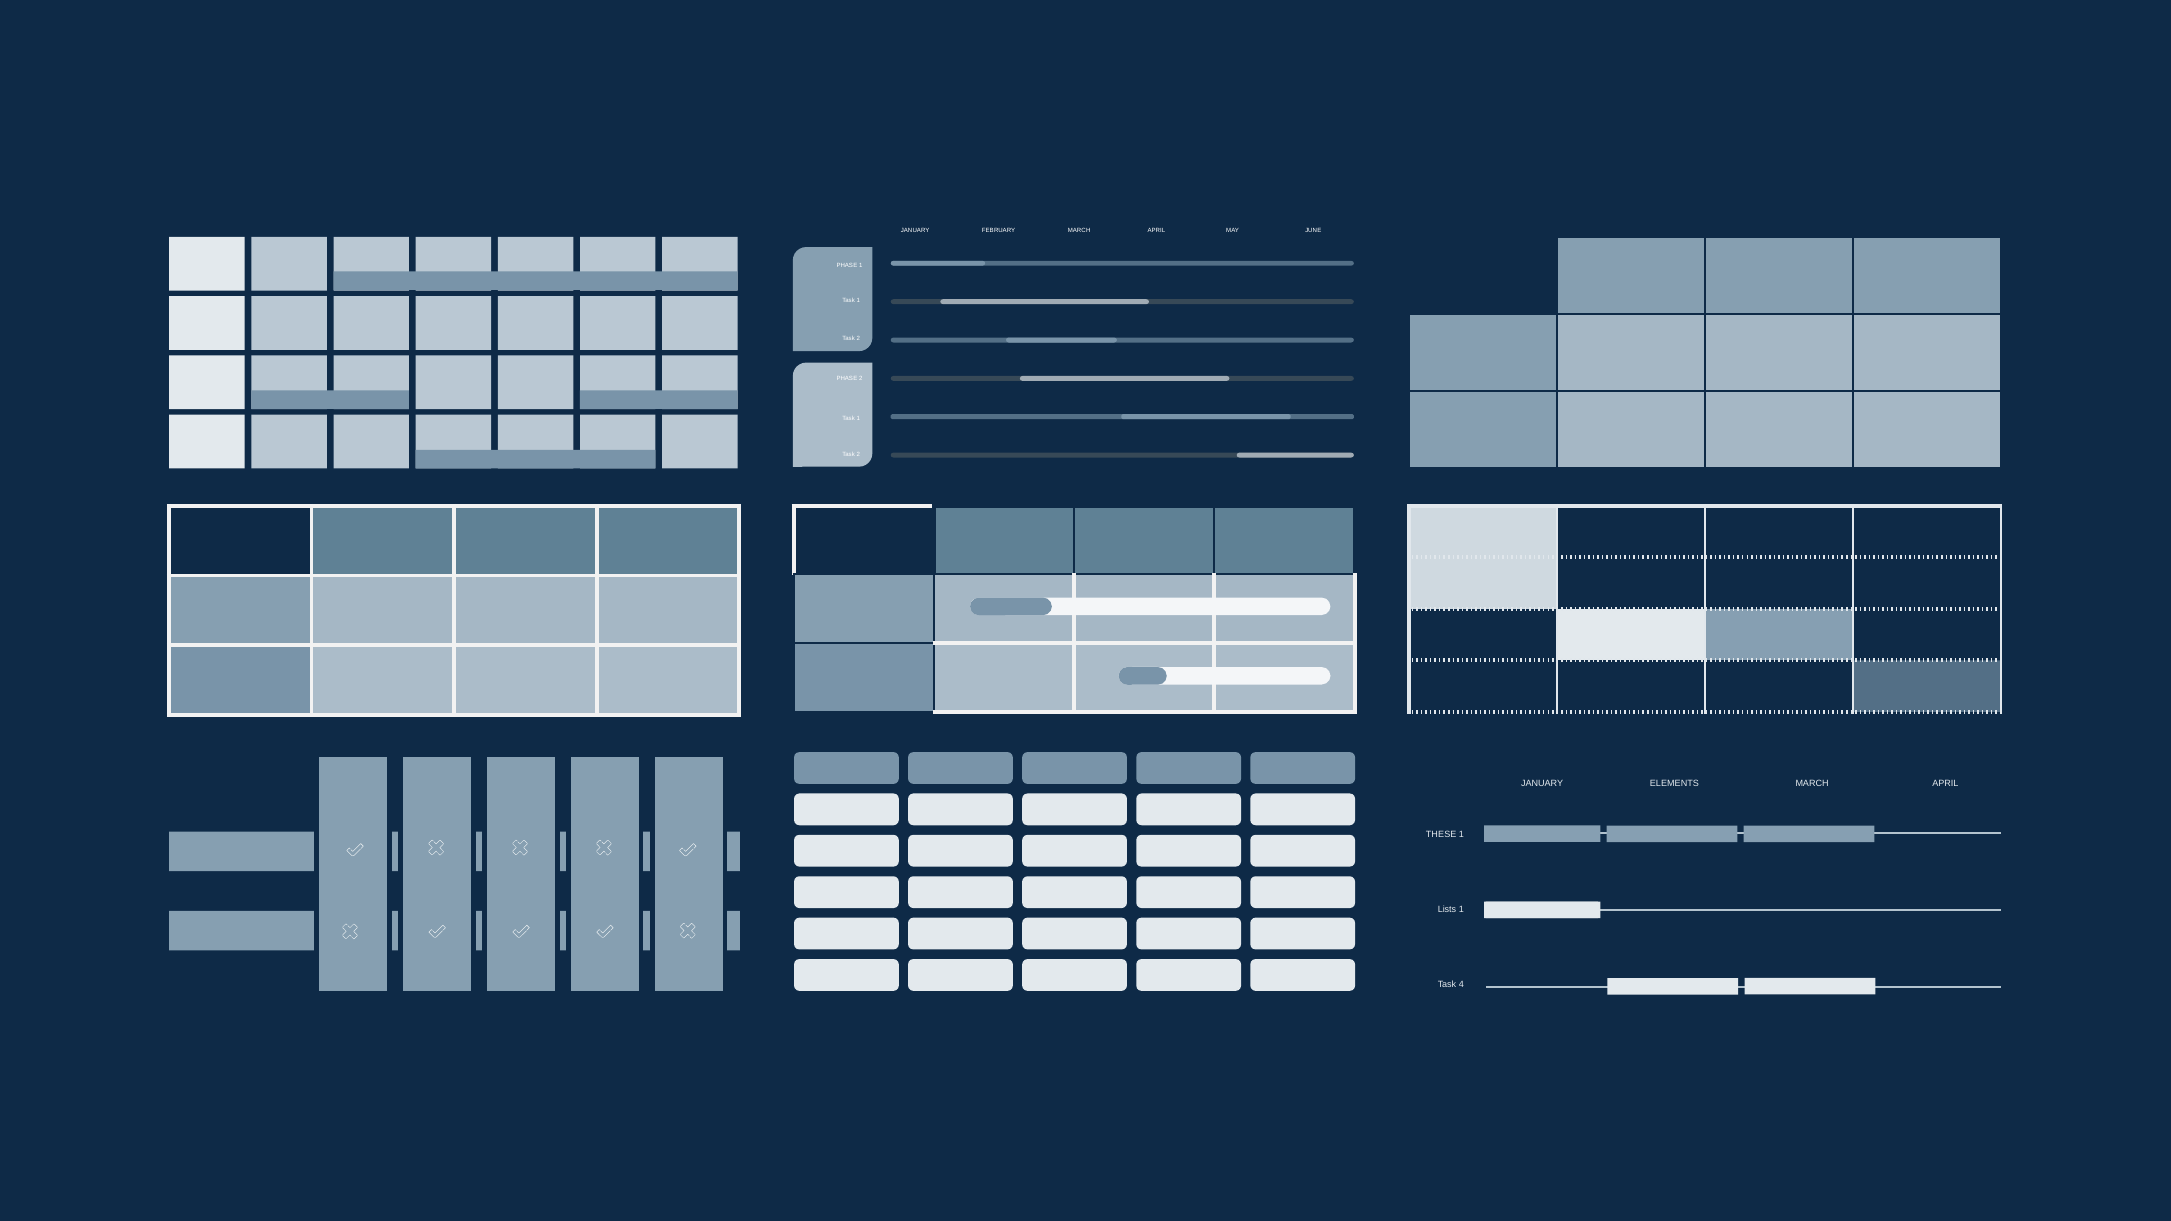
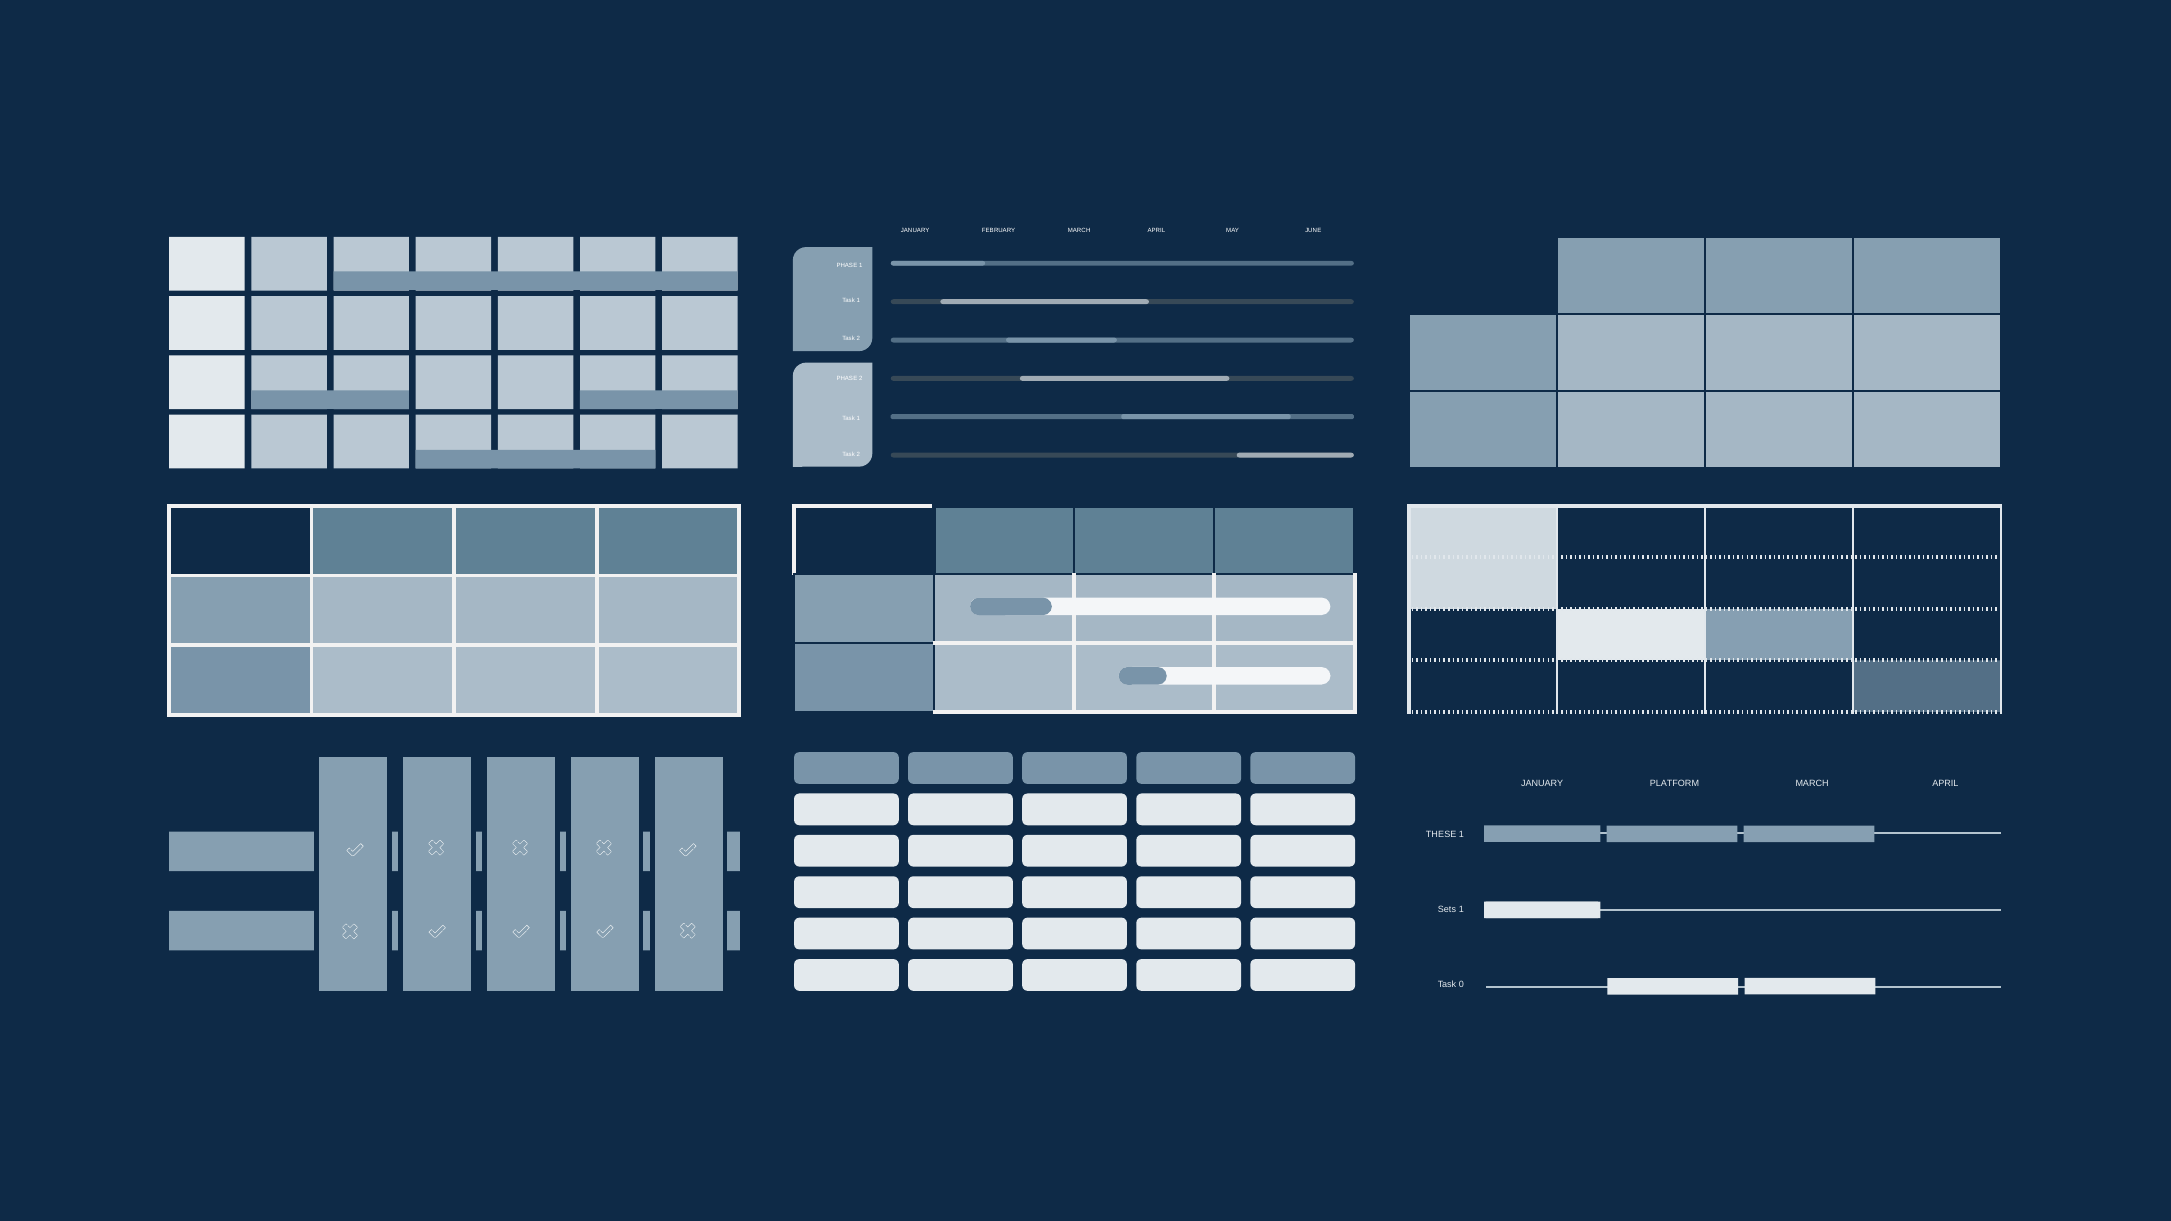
ELEMENTS: ELEMENTS -> PLATFORM (1674, 784)
Lists: Lists -> Sets (1447, 909)
4: 4 -> 0 (1461, 984)
